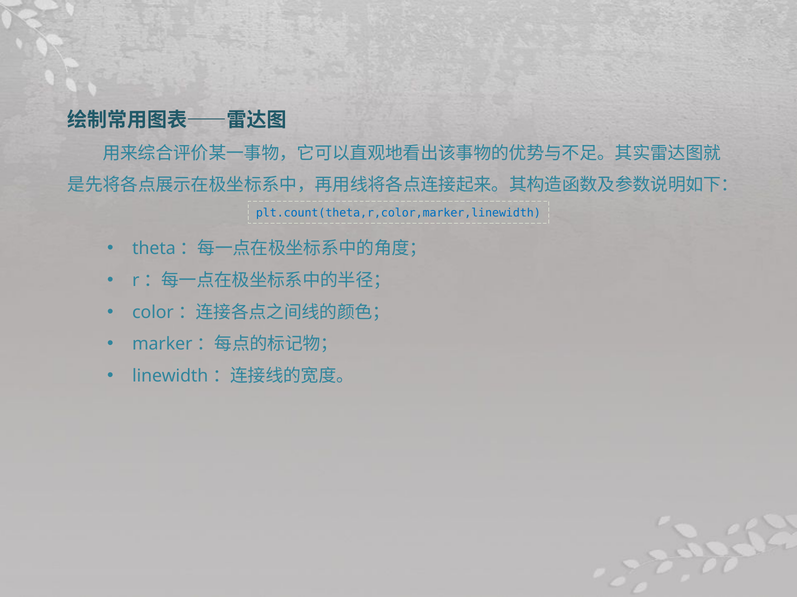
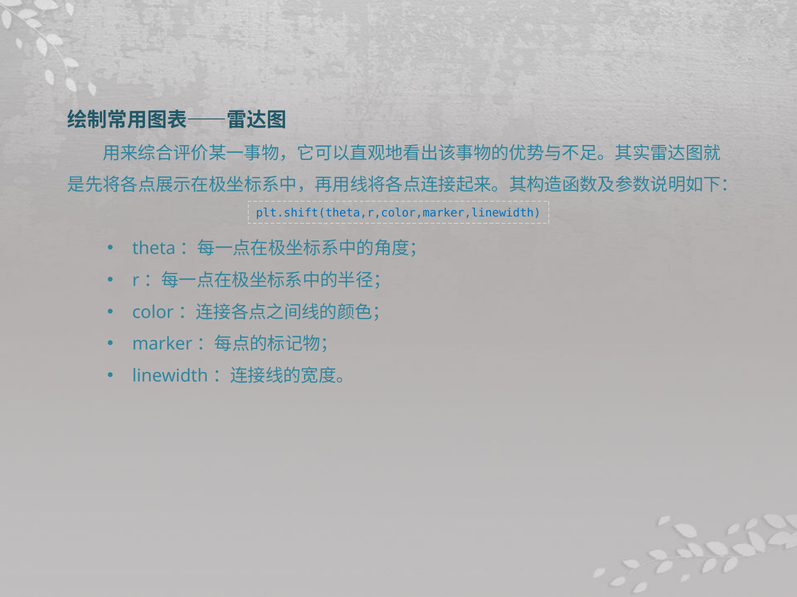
plt.count(theta,r,color,marker,linewidth: plt.count(theta,r,color,marker,linewidth -> plt.shift(theta,r,color,marker,linewidth (398, 213)
